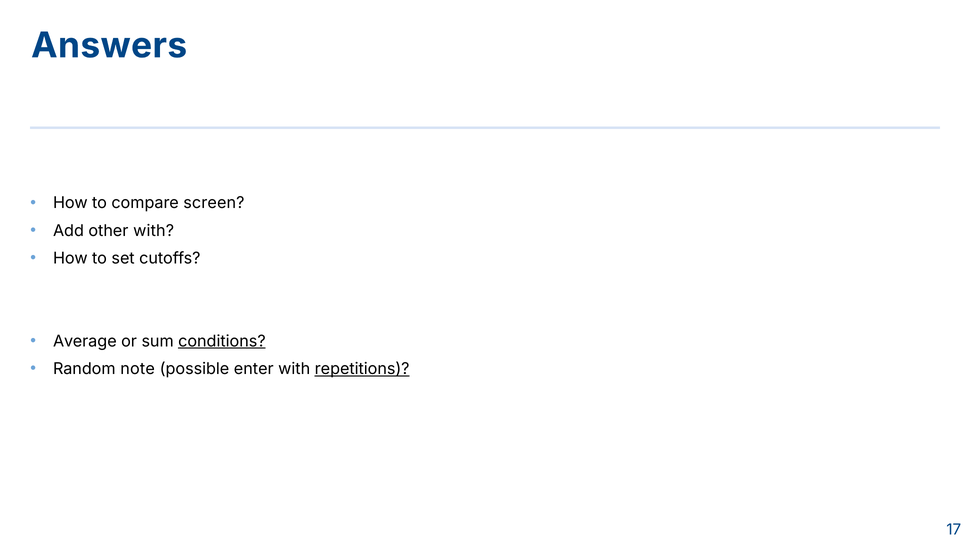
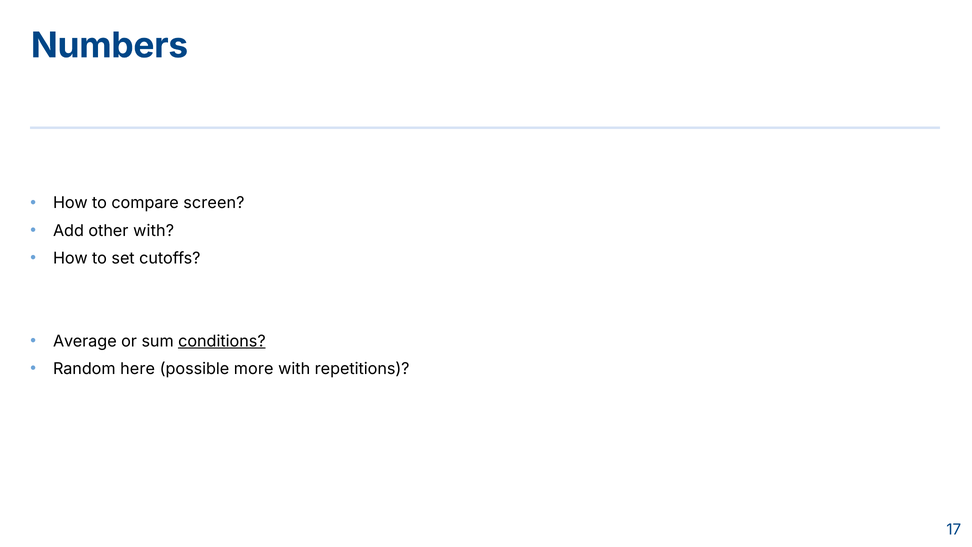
Answers: Answers -> Numbers (109, 46)
note: note -> here (138, 369)
enter: enter -> more (254, 369)
repetitions underline: present -> none (362, 369)
